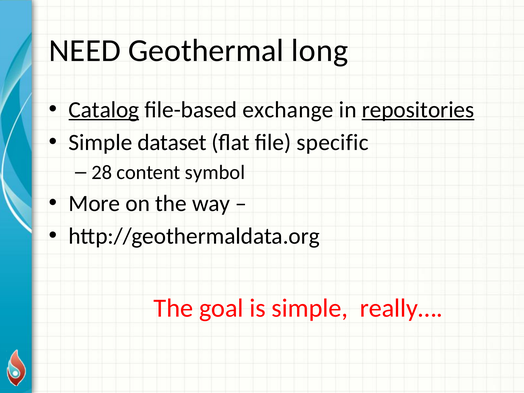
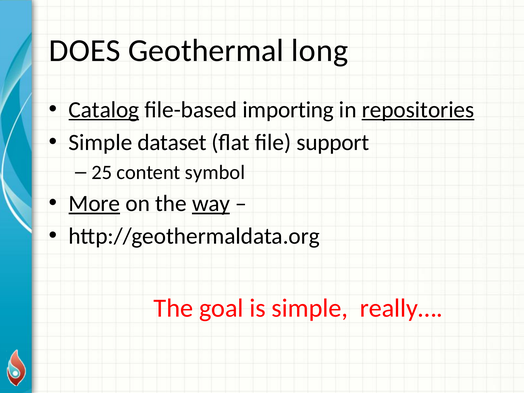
NEED: NEED -> DOES (85, 50)
exchange: exchange -> importing (288, 110)
specific: specific -> support (333, 142)
28: 28 -> 25 (102, 172)
More underline: none -> present (94, 203)
way underline: none -> present (211, 203)
